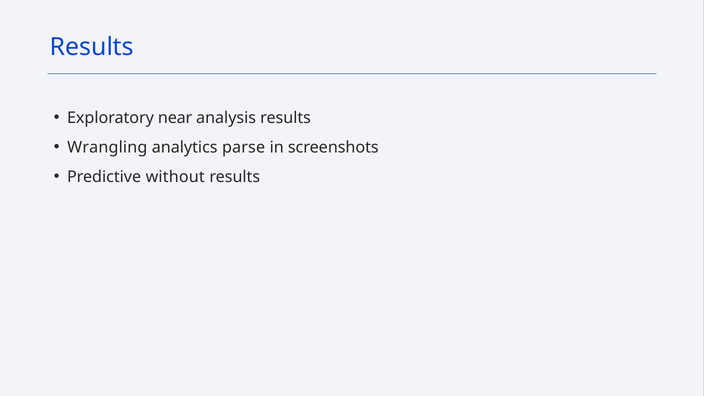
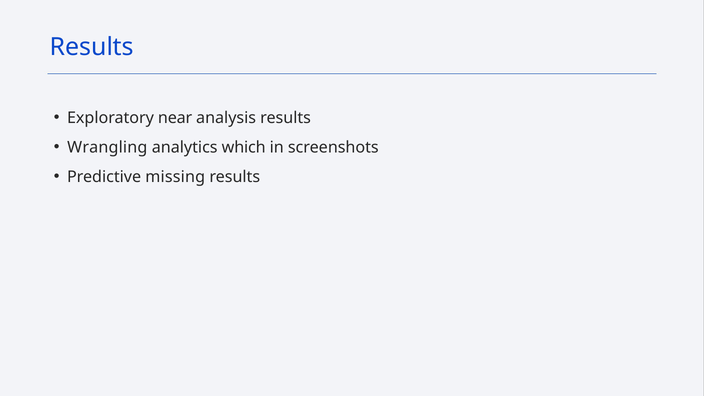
parse: parse -> which (244, 147)
without: without -> missing (175, 177)
